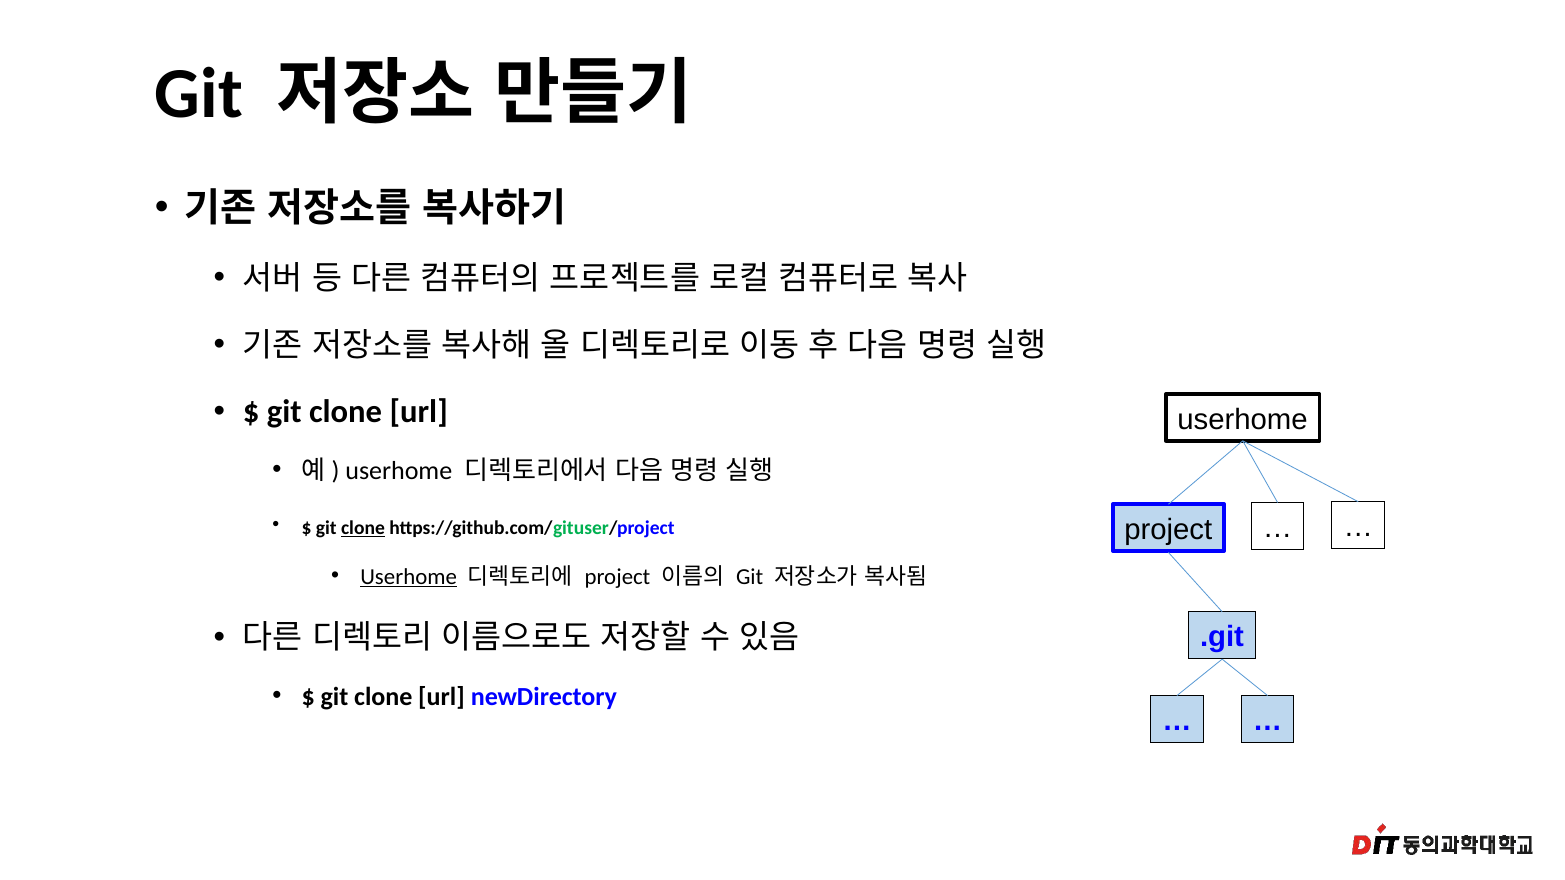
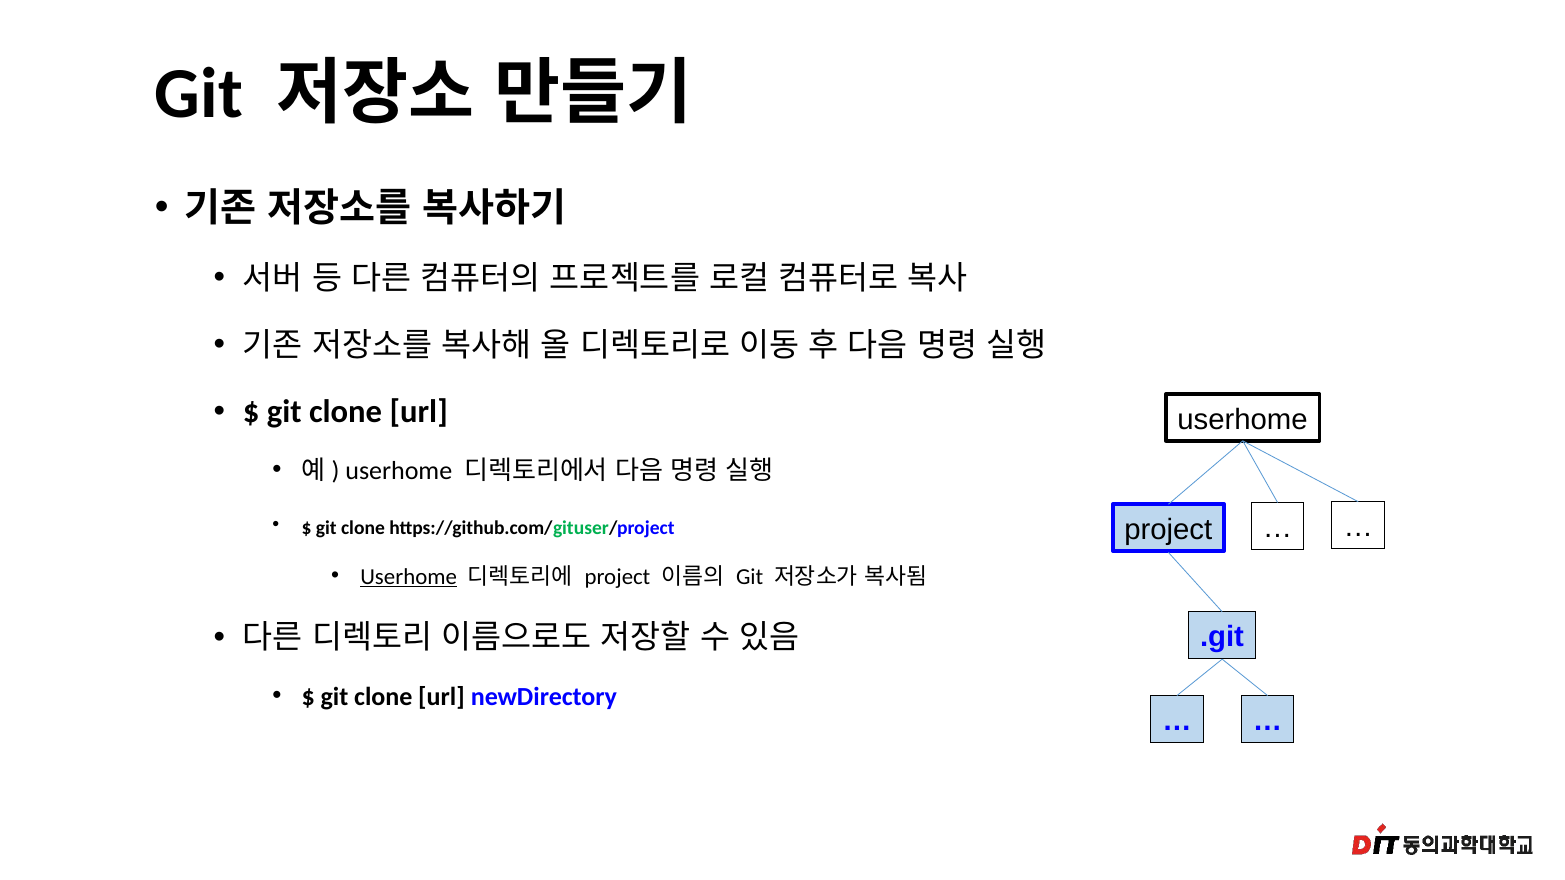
clone underline: present -> none (363, 528)
